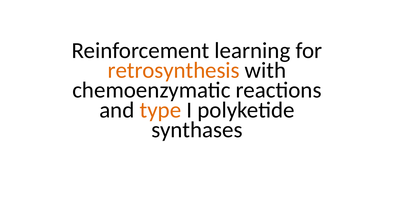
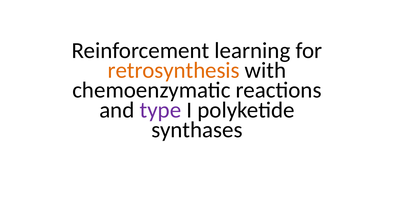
type colour: orange -> purple (160, 110)
